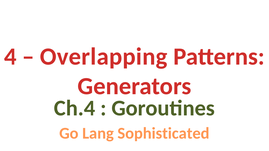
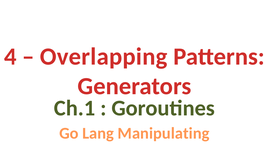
Ch.4: Ch.4 -> Ch.1 (75, 108)
Sophisticated: Sophisticated -> Manipulating (164, 133)
